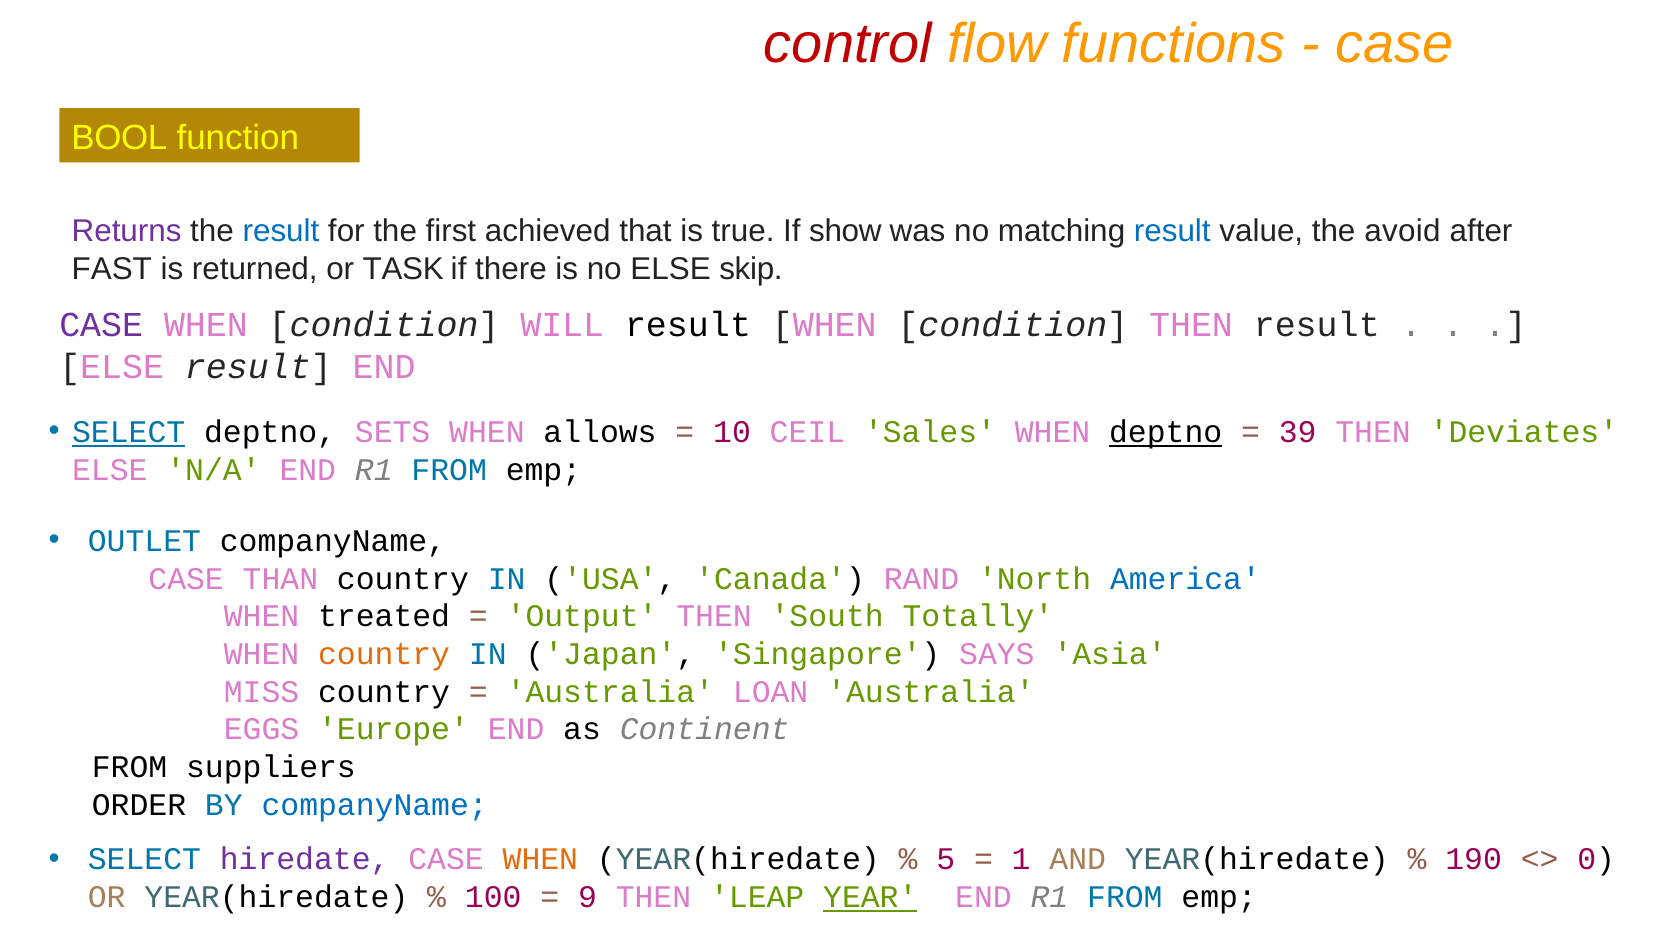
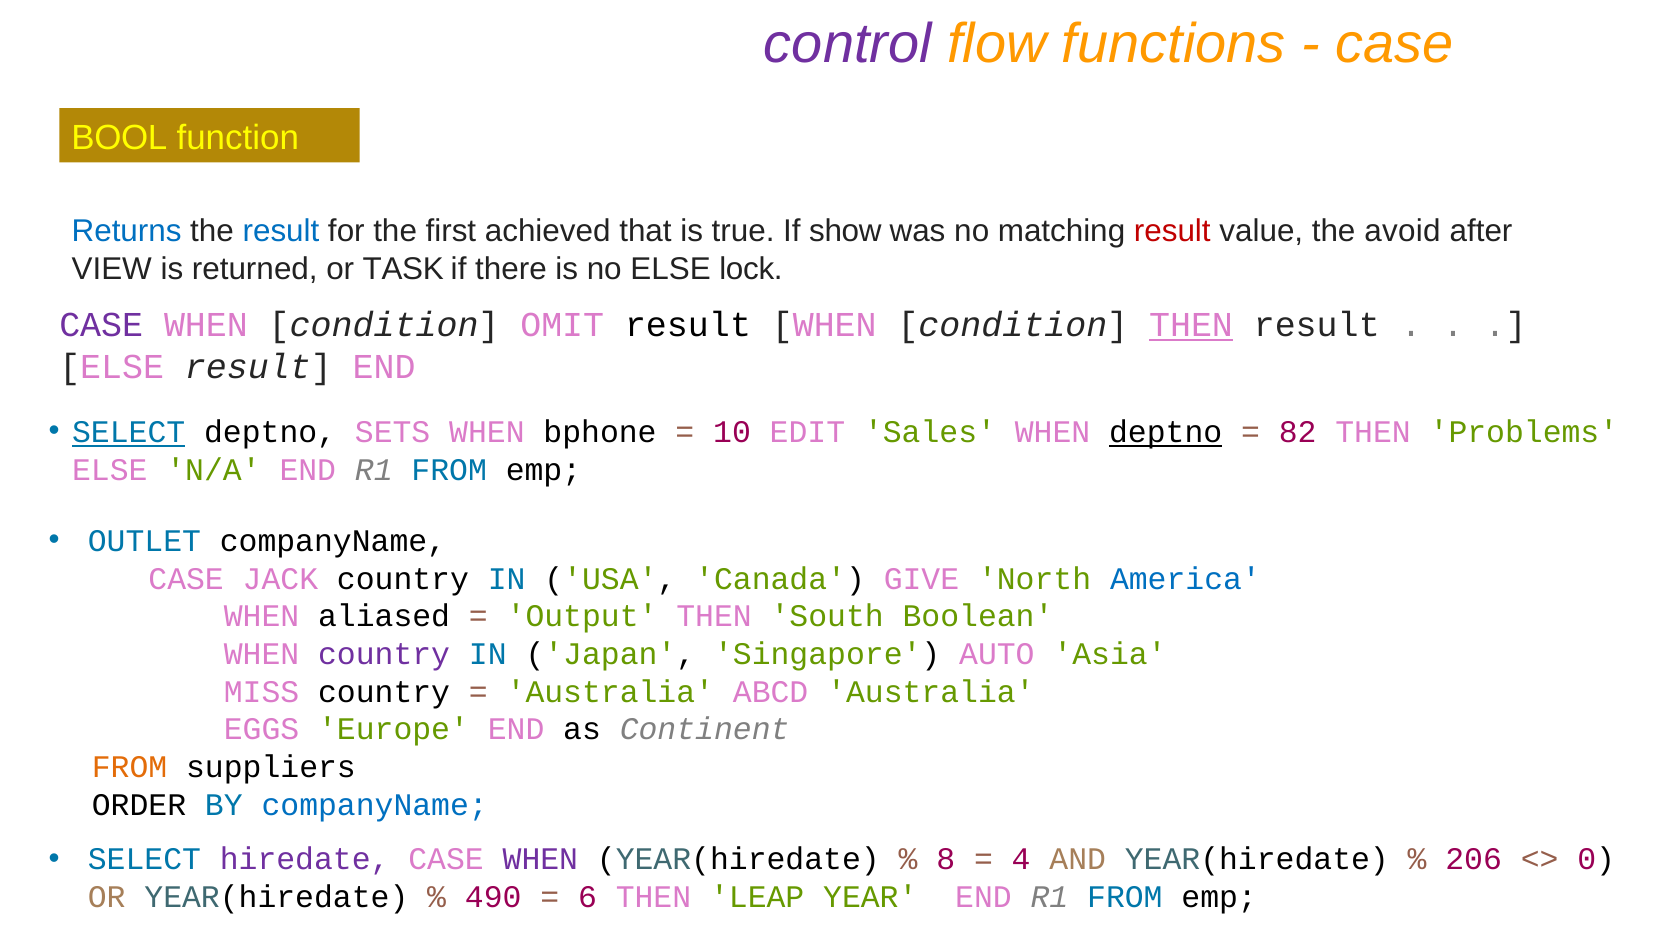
control colour: red -> purple (848, 44)
Returns colour: purple -> blue (127, 232)
result colour: blue -> red (1172, 232)
FAST: FAST -> VIEW (112, 269)
skip: skip -> lock (751, 269)
WILL: WILL -> OMIT (562, 325)
THEN underline: none -> present (1191, 325)
allows: allows -> bphone (600, 432)
CEIL: CEIL -> EDIT (807, 432)
39: 39 -> 82 (1298, 432)
Deviates: Deviates -> Problems (1524, 432)
THAN: THAN -> JACK (280, 579)
RAND: RAND -> GIVE (921, 579)
treated: treated -> aliased (384, 616)
Totally: Totally -> Boolean (978, 616)
country colour: orange -> purple (384, 654)
SAYS: SAYS -> AUTO (997, 654)
LOAN: LOAN -> ABCD (771, 692)
FROM colour: black -> orange (130, 767)
WHEN colour: orange -> purple (540, 859)
5: 5 -> 8 (946, 859)
1: 1 -> 4 (1021, 859)
190: 190 -> 206 (1474, 859)
100: 100 -> 490 (493, 897)
9: 9 -> 6 (587, 897)
YEAR underline: present -> none (870, 897)
